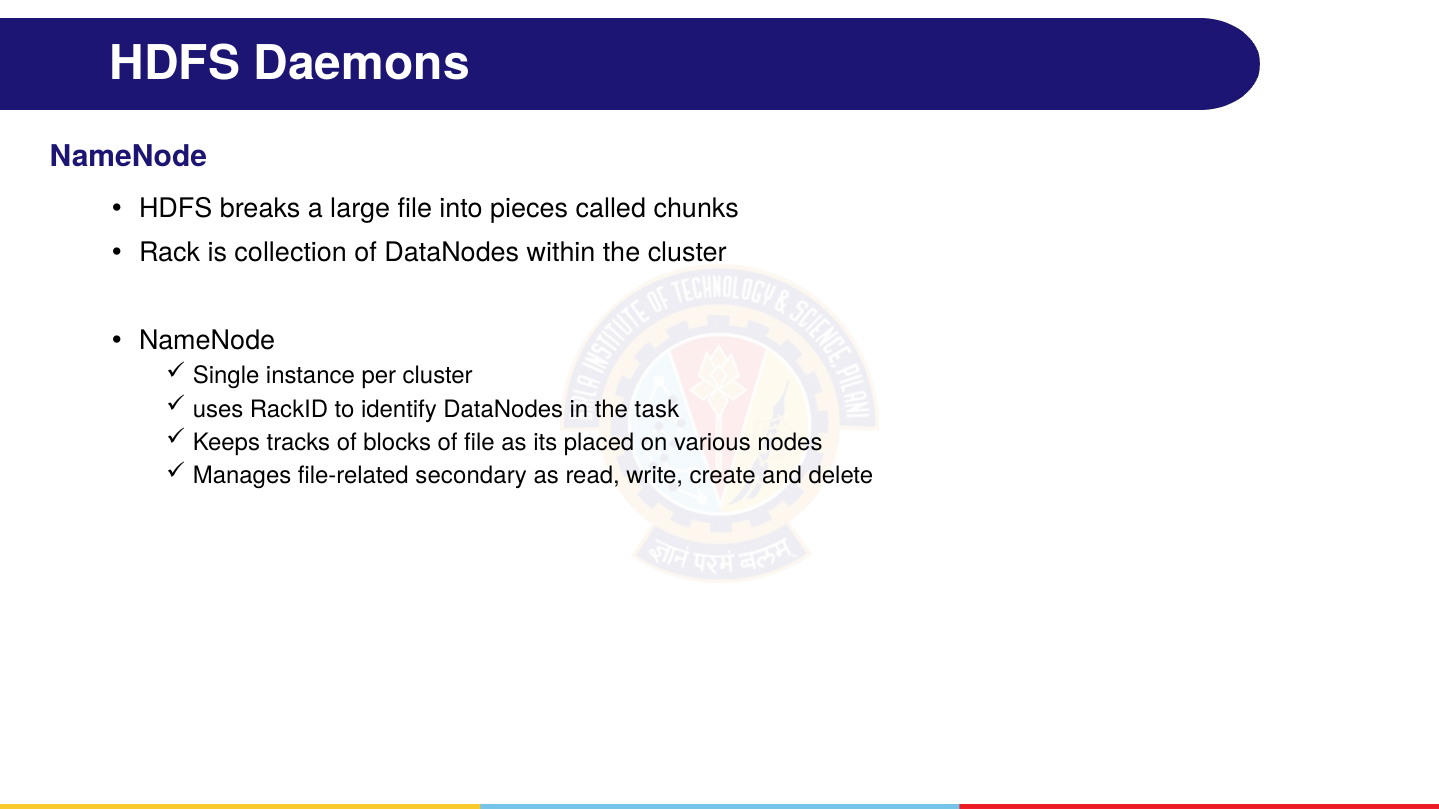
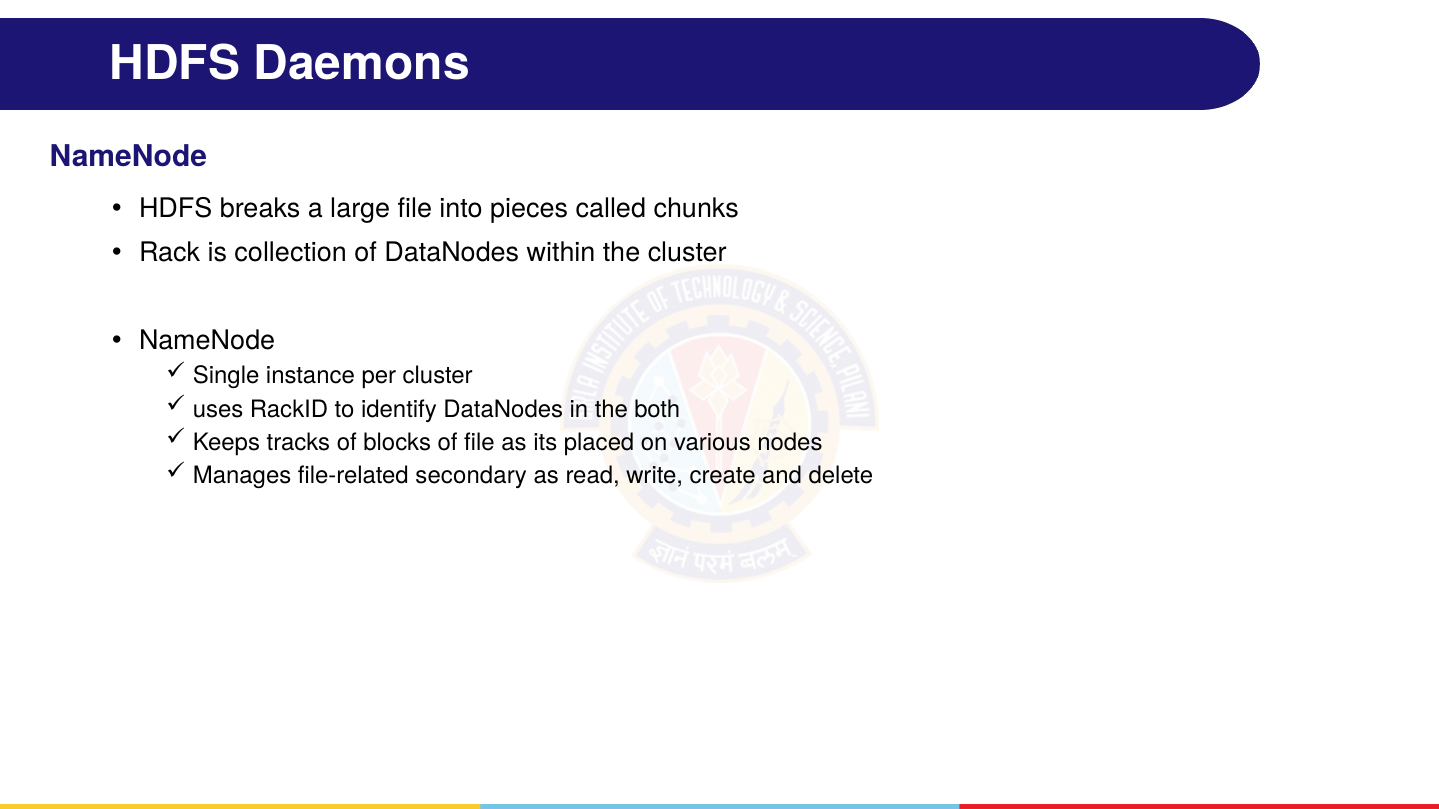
task: task -> both (657, 409)
